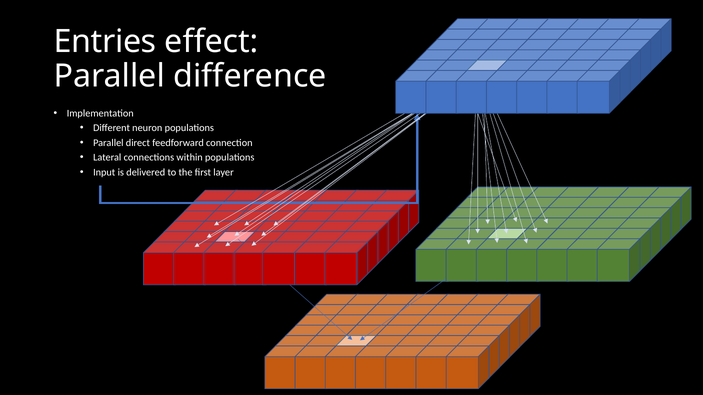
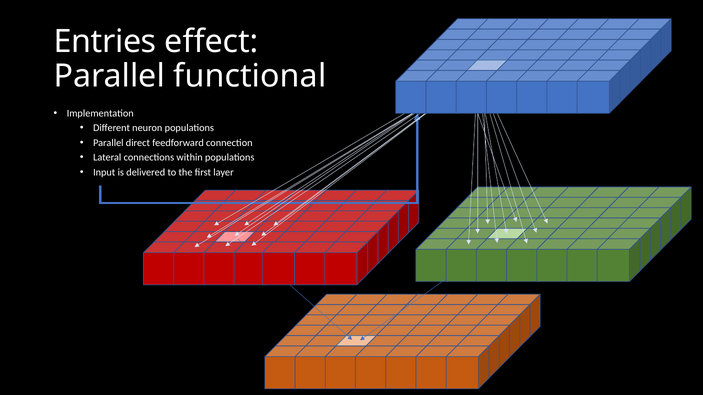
difference: difference -> functional (250, 76)
